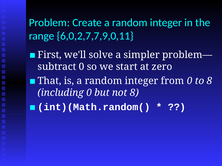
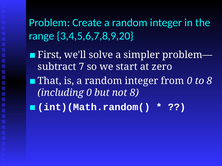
6,0,2,7,7,9,0,11: 6,0,2,7,7,9,0,11 -> 3,4,5,6,7,8,9,20 (95, 36)
0: 0 -> 7 (82, 67)
